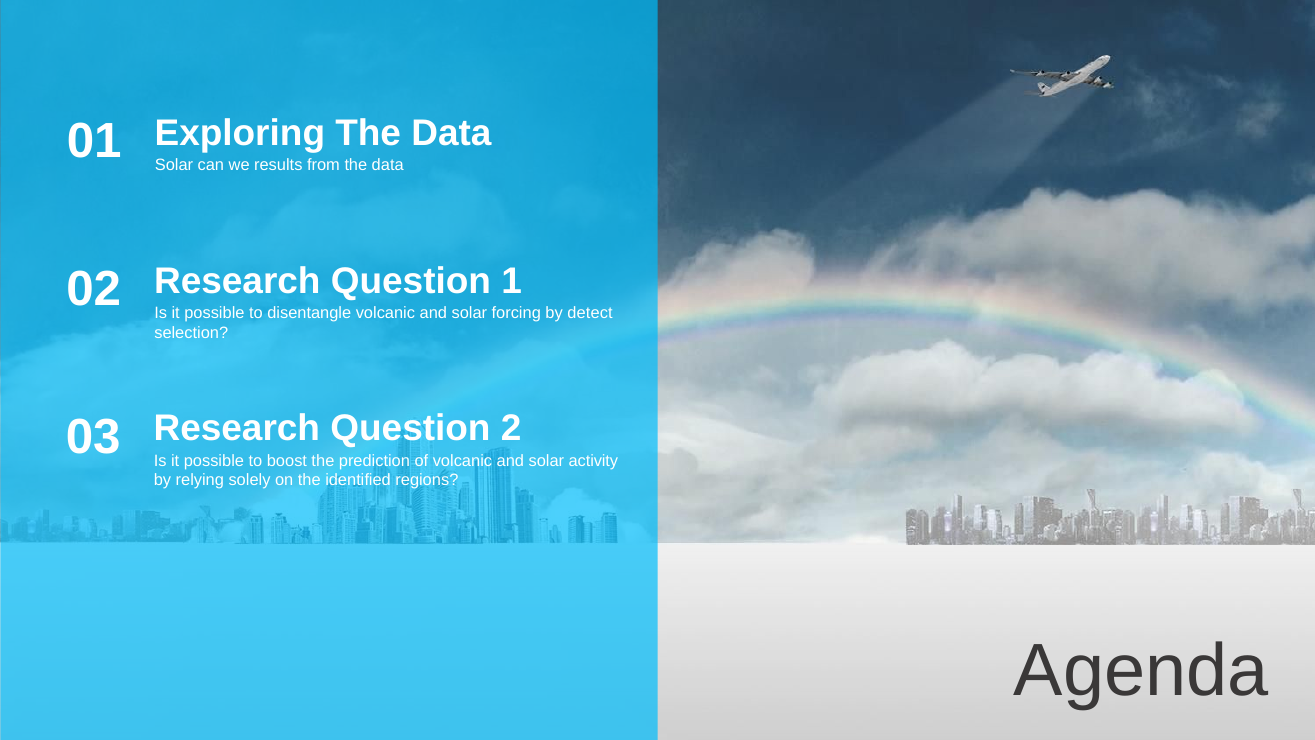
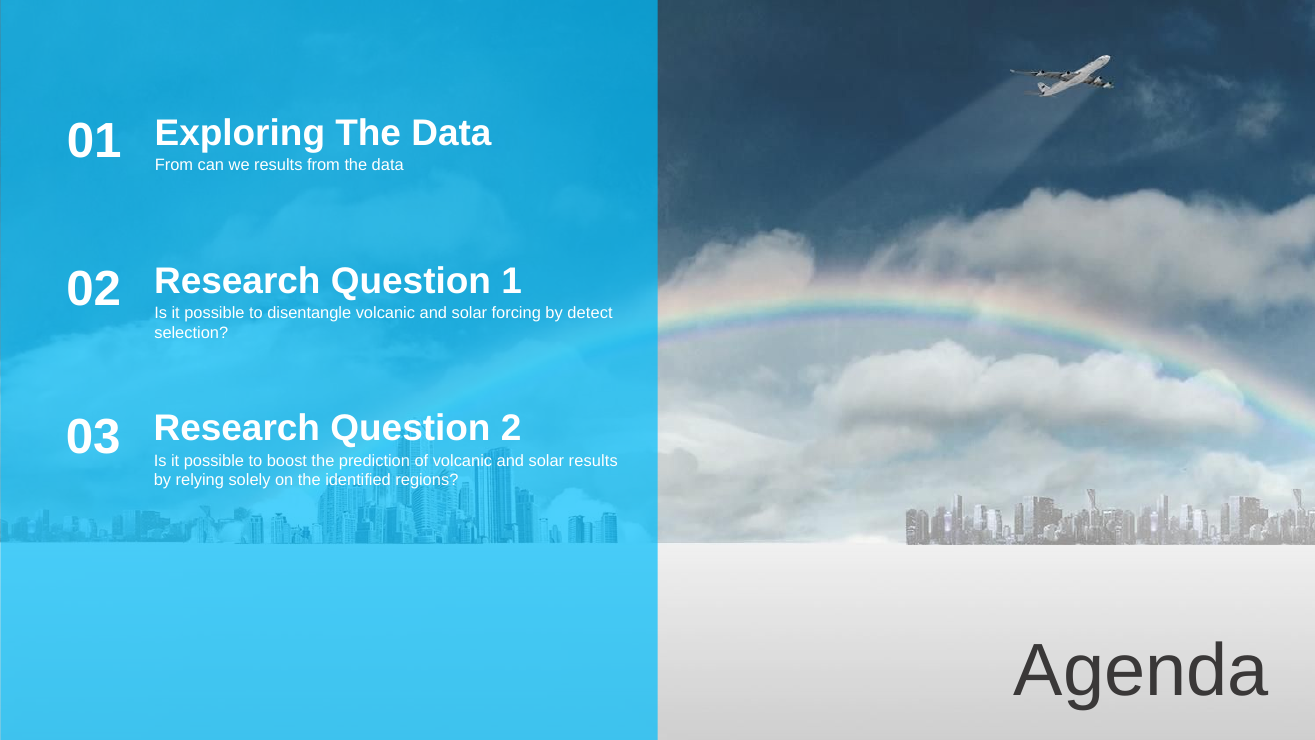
Solar: Solar -> From (174, 165)
solar activity: activity -> results (593, 460)
